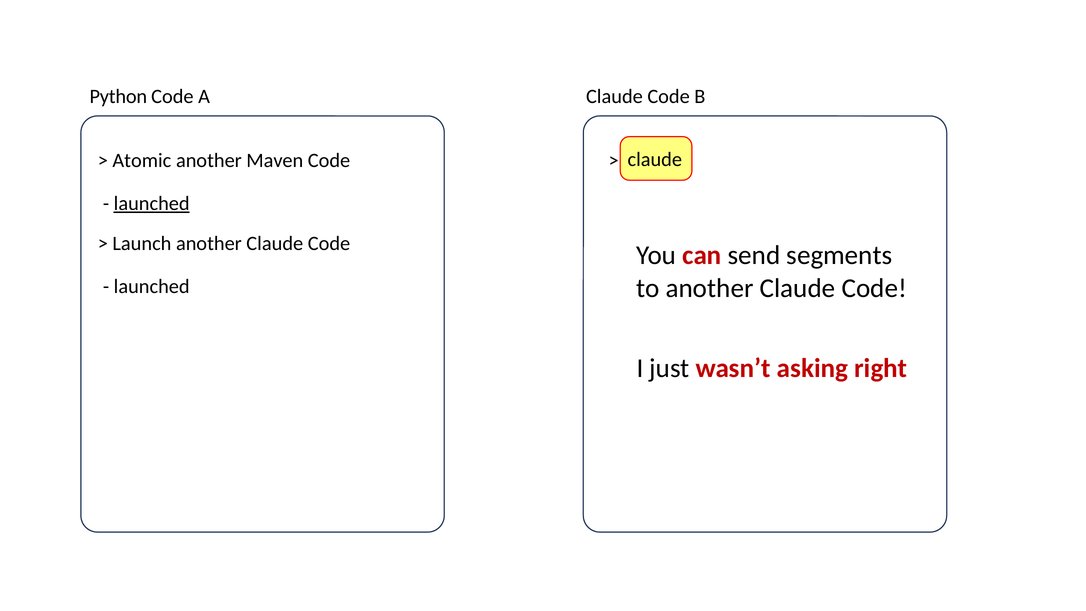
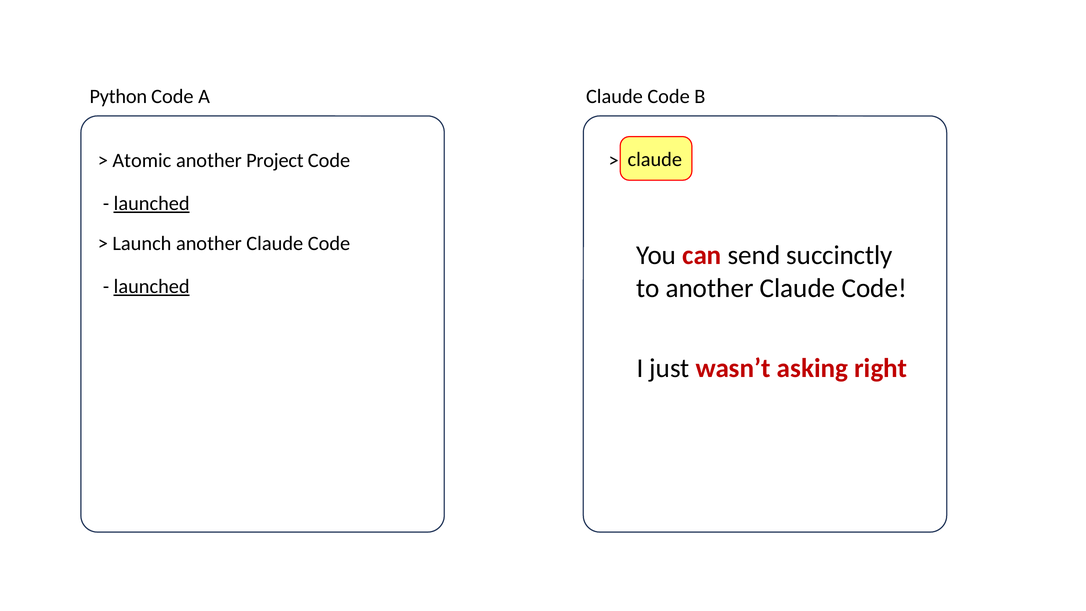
Maven: Maven -> Project (275, 160)
segments: segments -> succinctly (839, 255)
launched underline: none -> present (152, 286)
